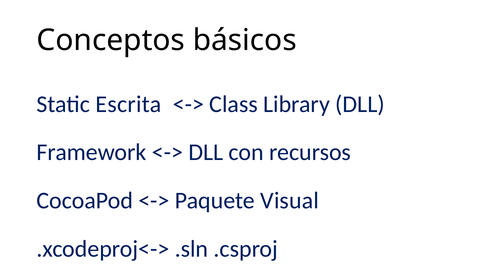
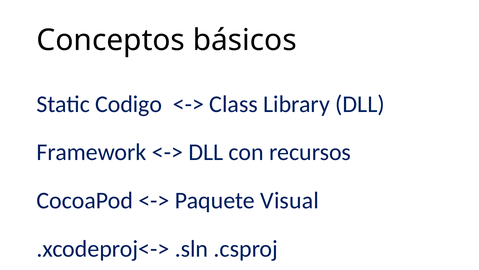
Escrita: Escrita -> Codigo (129, 104)
